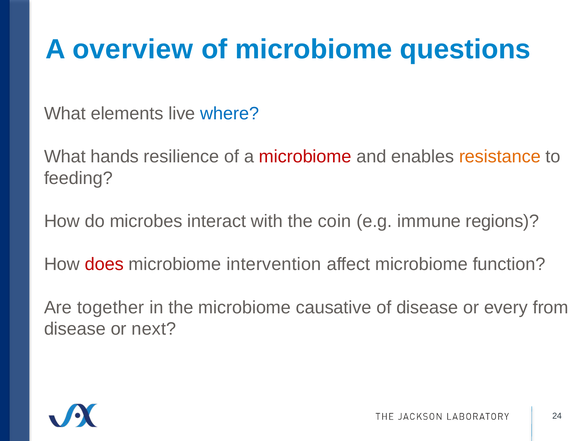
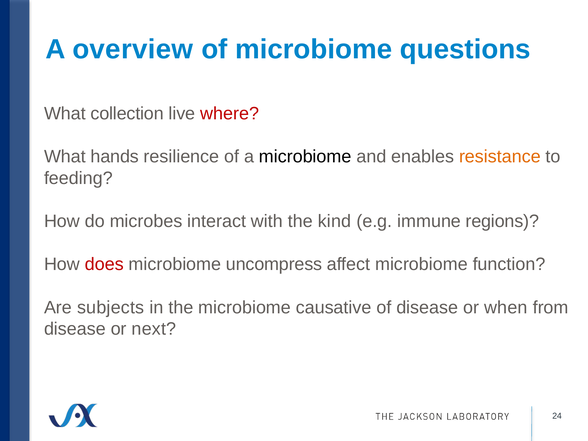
elements: elements -> collection (127, 114)
where colour: blue -> red (230, 114)
microbiome colour: red -> black (305, 157)
coin: coin -> kind (334, 221)
intervention: intervention -> uncompress (274, 264)
together: together -> subjects (111, 307)
every: every -> when (506, 307)
